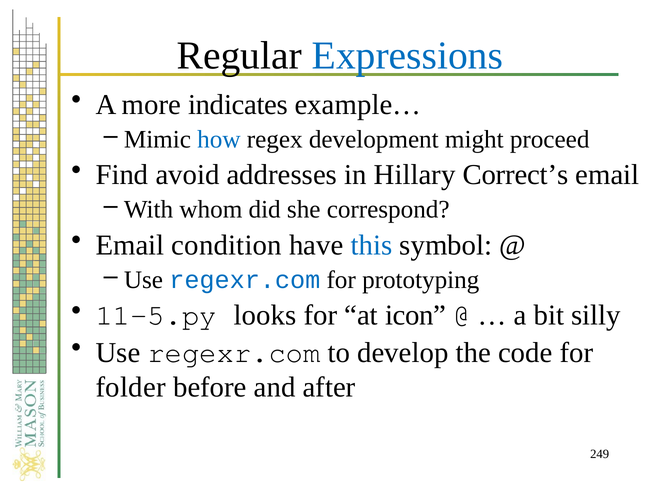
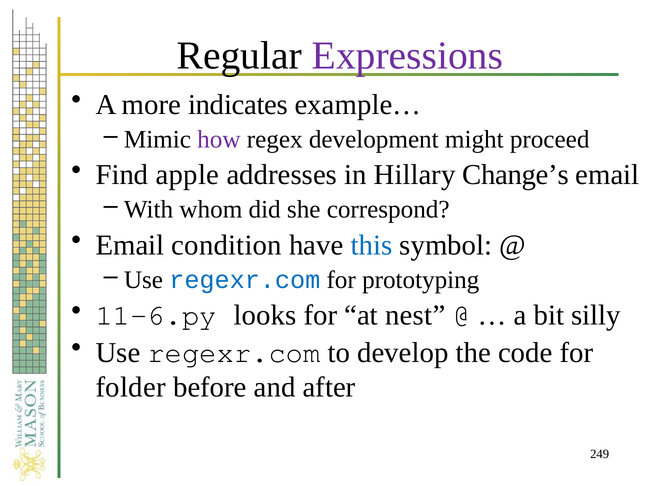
Expressions colour: blue -> purple (408, 56)
how colour: blue -> purple (219, 139)
avoid: avoid -> apple (187, 175)
Correct’s: Correct’s -> Change’s (516, 175)
11-5.py: 11-5.py -> 11-6.py (156, 315)
icon: icon -> nest (415, 315)
